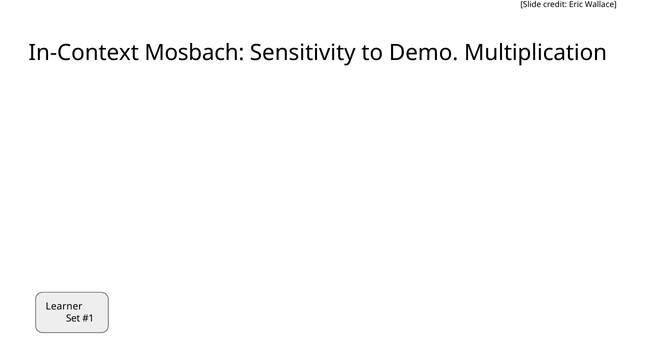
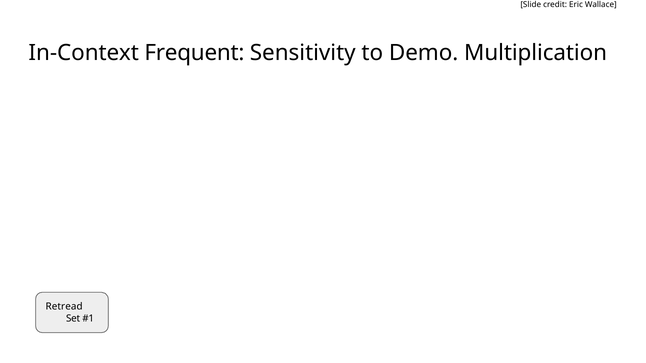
Mosbach: Mosbach -> Frequent (194, 53)
Learner: Learner -> Retread (64, 307)
